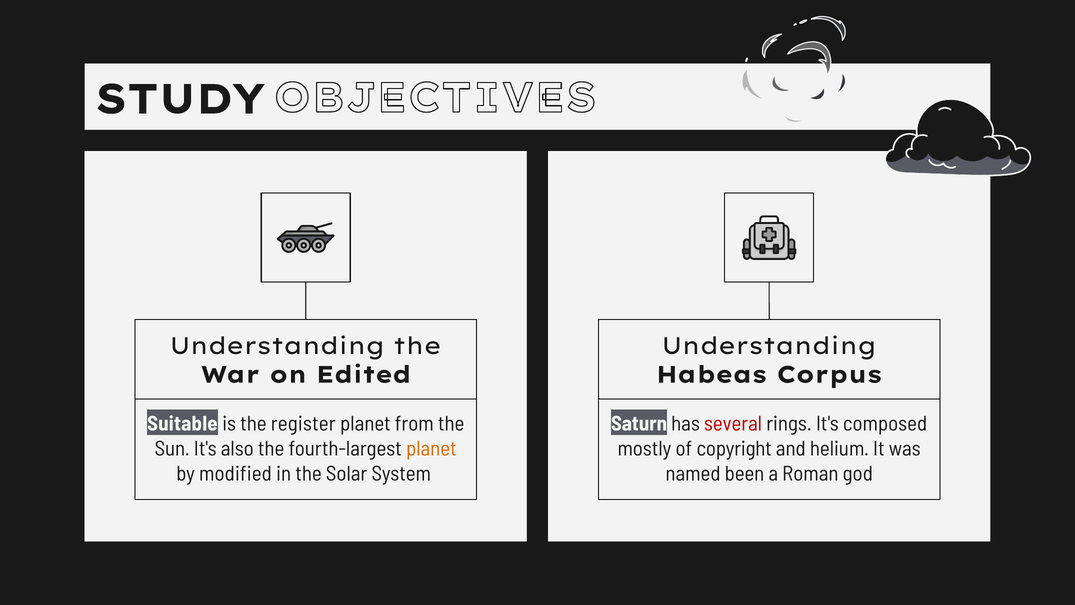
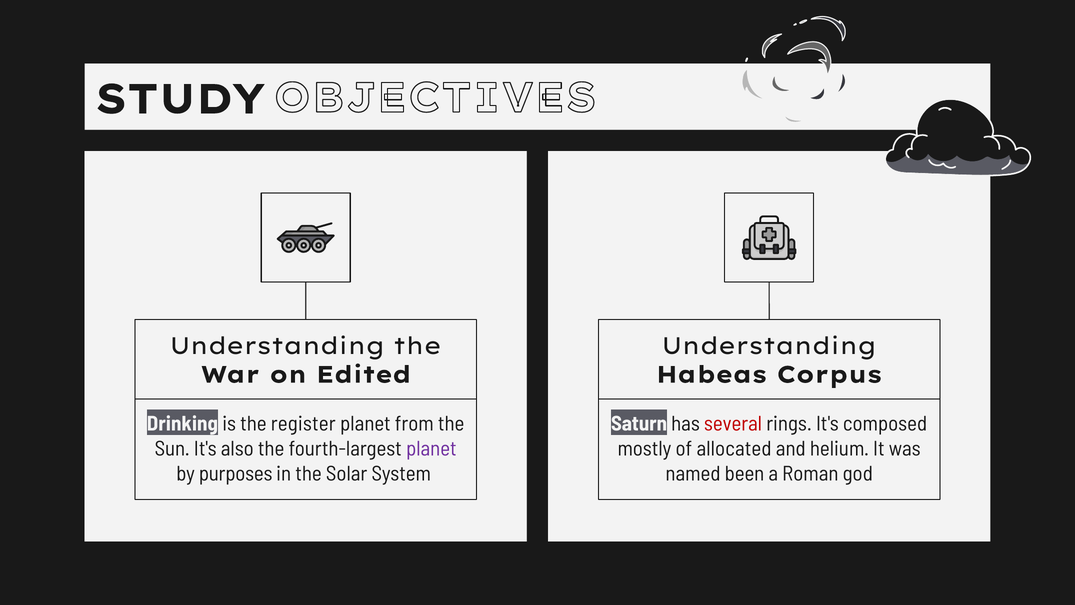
Suitable: Suitable -> Drinking (182, 423)
planet colour: orange -> purple (431, 449)
copyright: copyright -> allocated (734, 449)
modified: modified -> purposes (236, 474)
